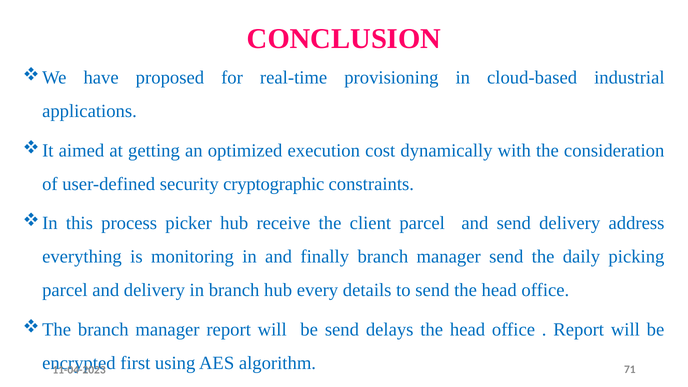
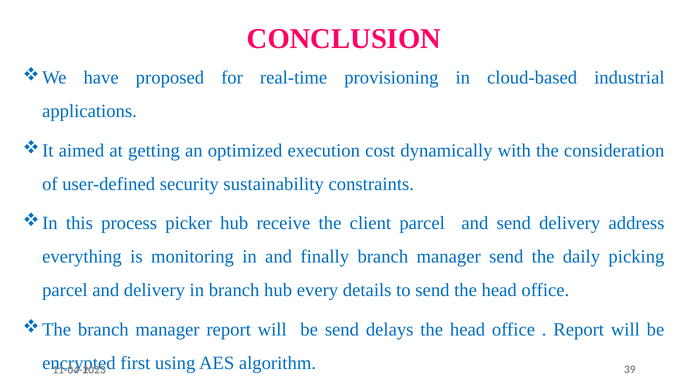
cryptographic: cryptographic -> sustainability (274, 184)
71: 71 -> 39 (630, 370)
